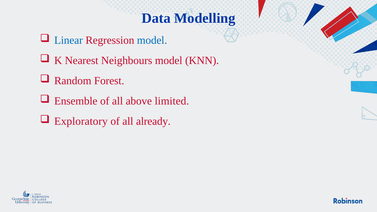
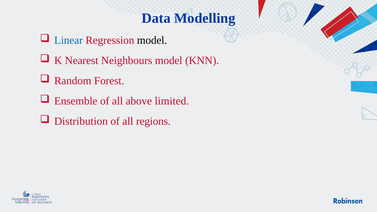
model colour: blue -> black (152, 40)
Exploratory: Exploratory -> Distribution (81, 121)
already: already -> regions (153, 121)
